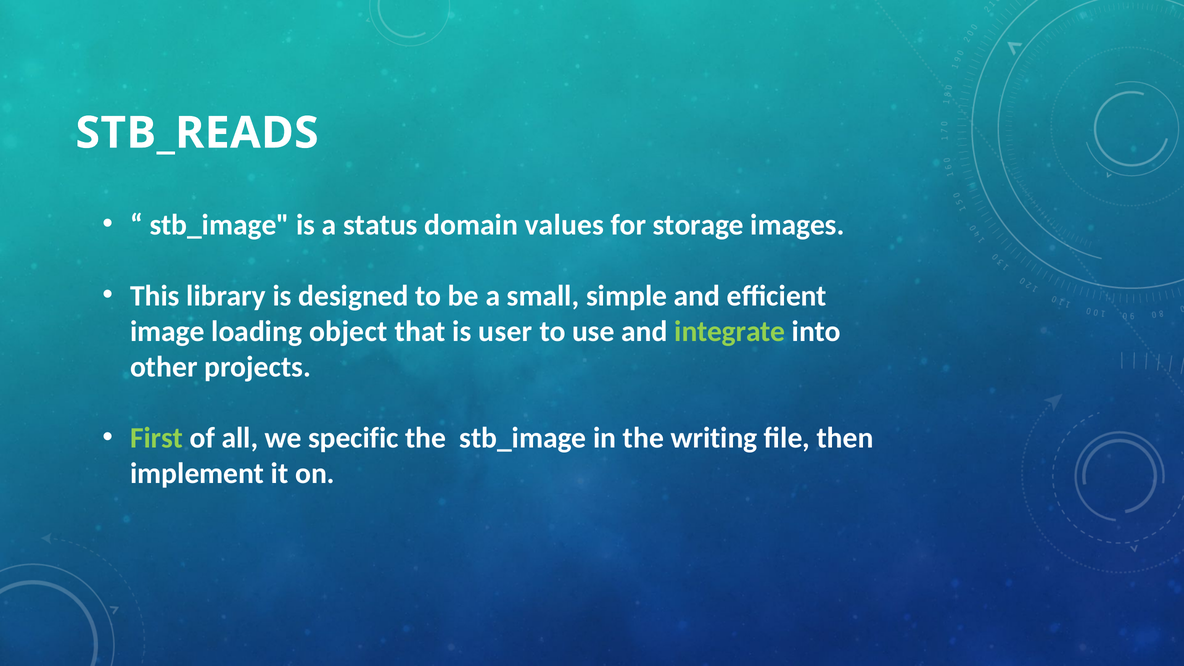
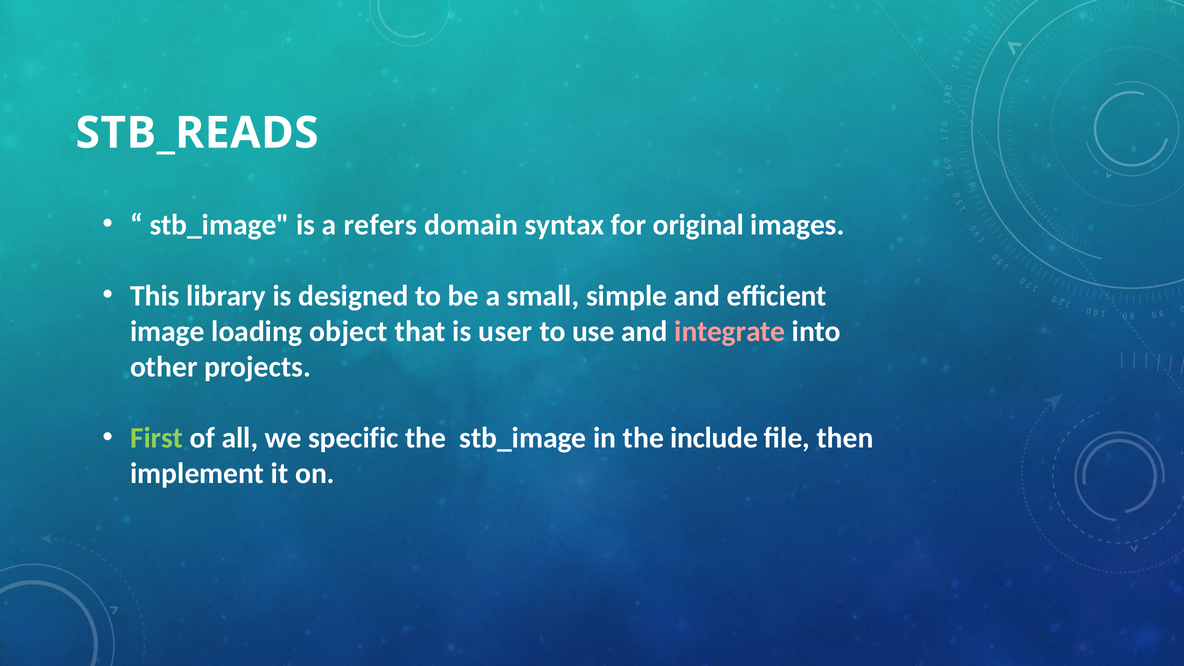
status: status -> refers (380, 225)
values: values -> syntax (564, 225)
storage: storage -> original (698, 225)
integrate colour: light green -> pink (730, 331)
writing: writing -> include (714, 438)
